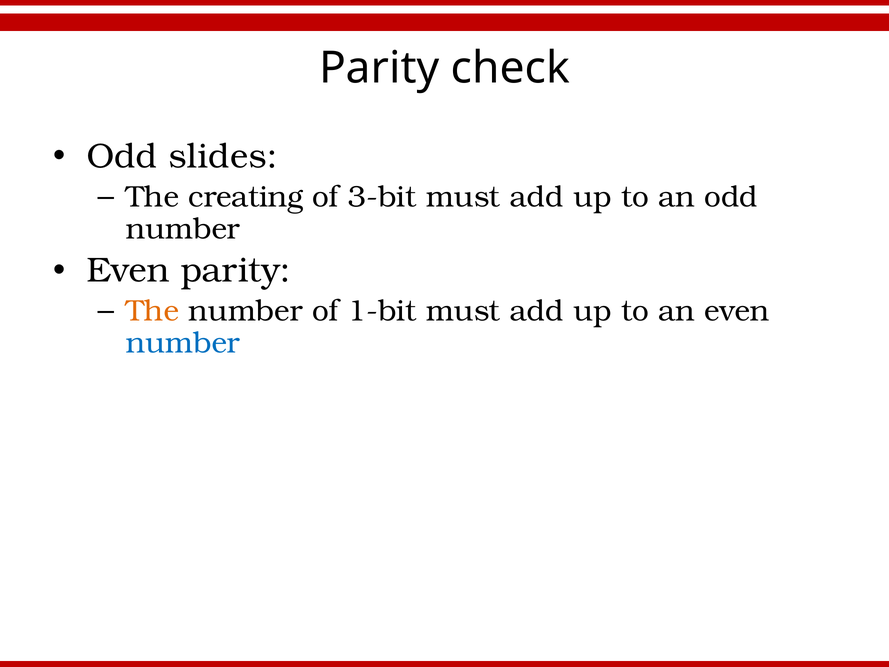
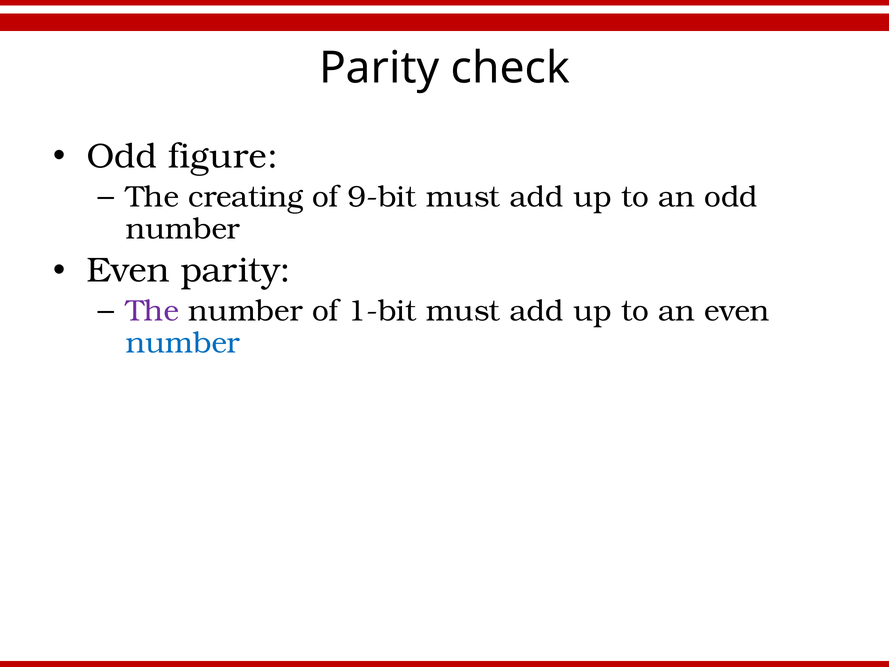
slides: slides -> figure (223, 156)
3-bit: 3-bit -> 9-bit (382, 197)
The colour: orange -> purple (152, 311)
